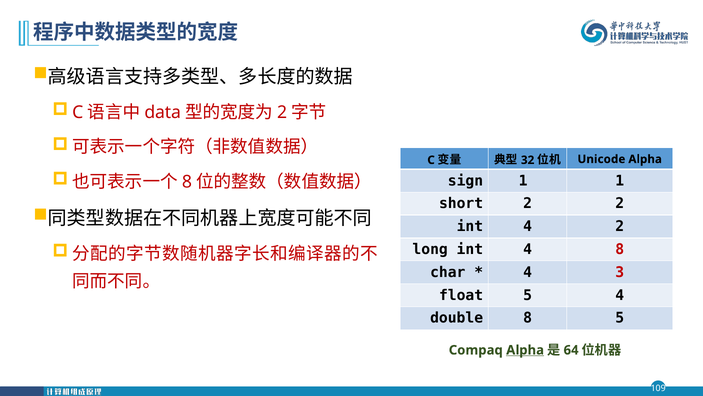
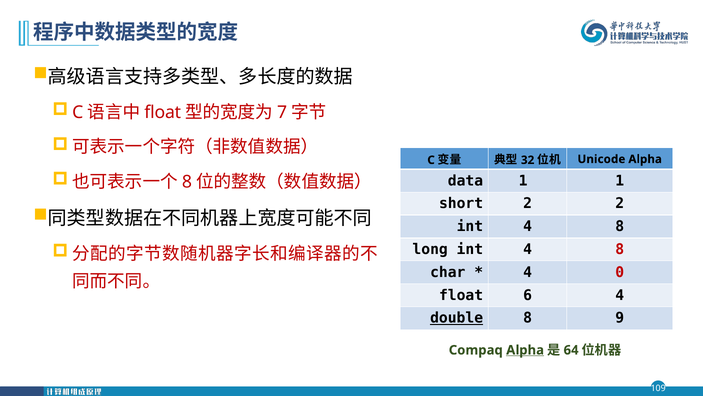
data: data -> float (163, 112)
2: 2 -> 7 (282, 112)
sign: sign -> data (465, 180)
2: 2 -> 8 (620, 226)
3: 3 -> 0 (620, 272)
float 5: 5 -> 6 (528, 295)
double underline: none -> present (457, 318)
8 5: 5 -> 9 (620, 318)
